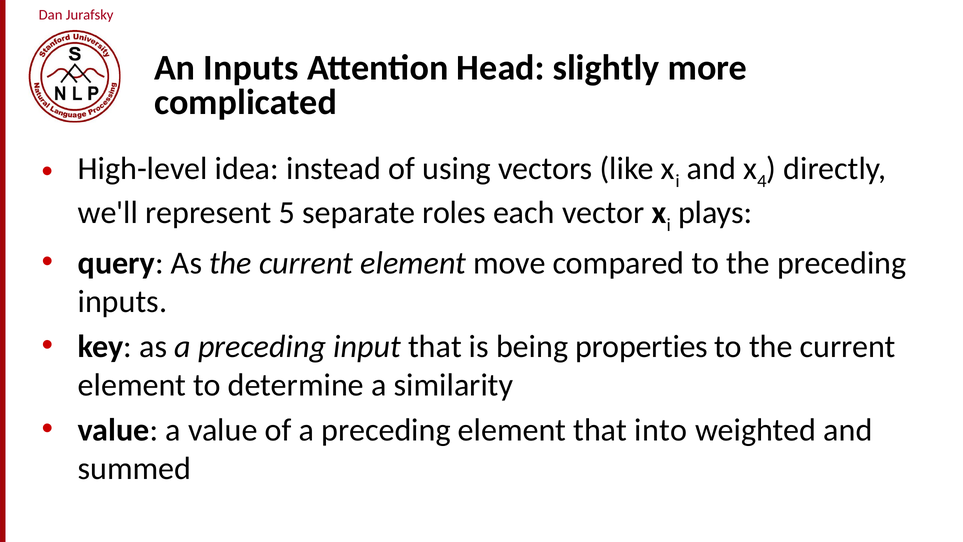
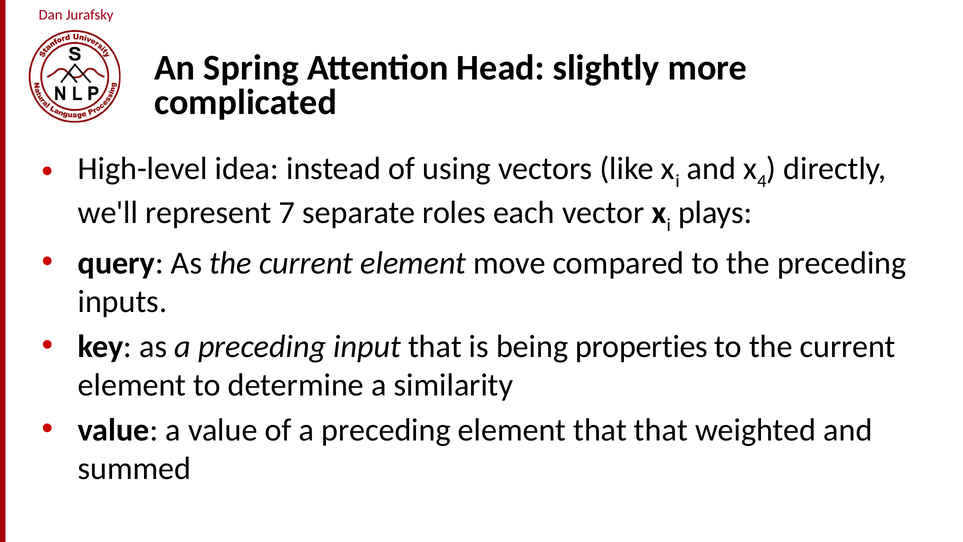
An Inputs: Inputs -> Spring (251, 68)
5: 5 -> 7 (287, 213)
that into: into -> that (661, 430)
